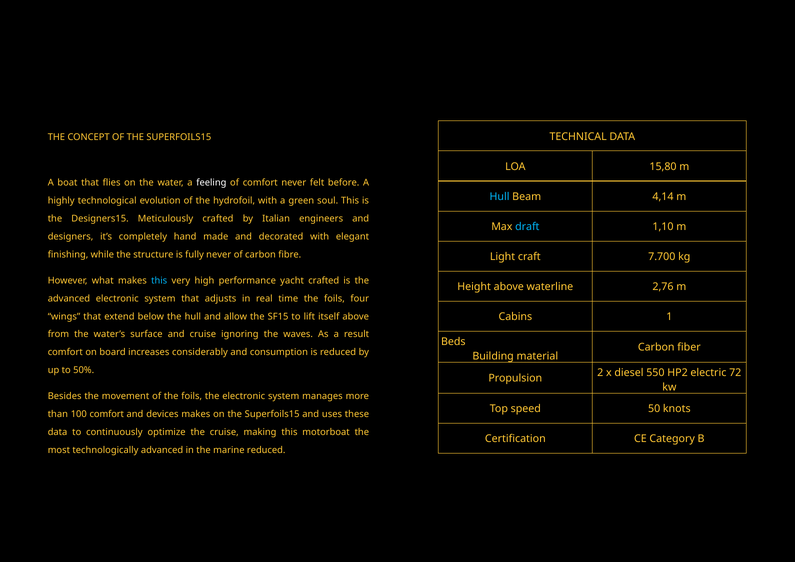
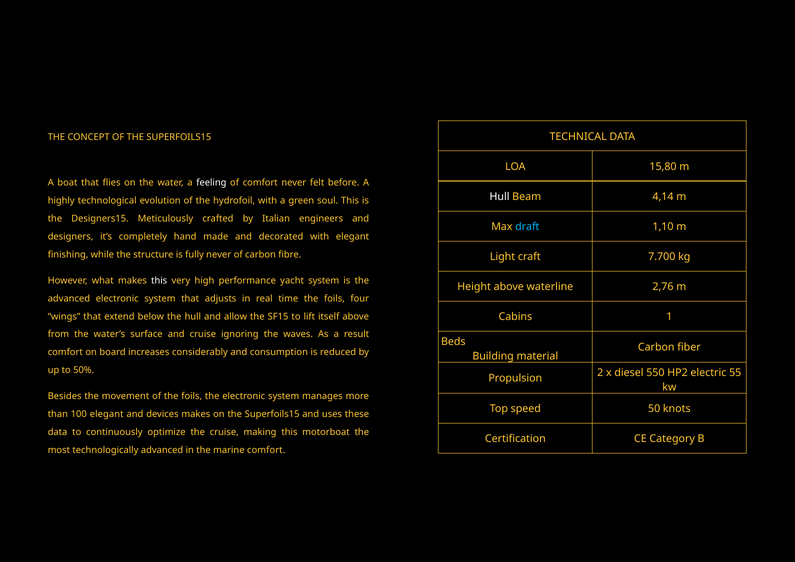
Hull colour: light blue -> white (500, 197)
this colour: light blue -> white (159, 281)
yacht crafted: crafted -> system (324, 281)
72: 72 -> 55 (735, 373)
100 comfort: comfort -> elegant (107, 414)
marine reduced: reduced -> comfort (266, 450)
